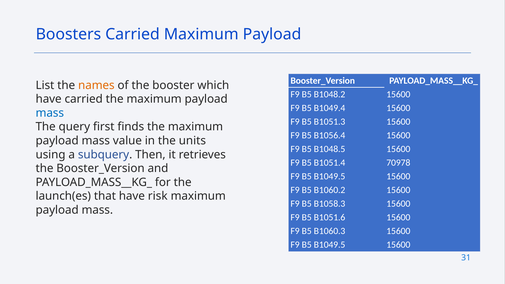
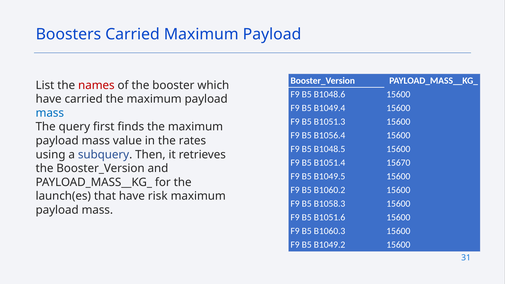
names colour: orange -> red (96, 85)
B1048.2: B1048.2 -> B1048.6 (330, 94)
units: units -> rates (192, 141)
70978: 70978 -> 15670 (398, 163)
B1049.5: B1049.5 -> B1049.2 (330, 245)
